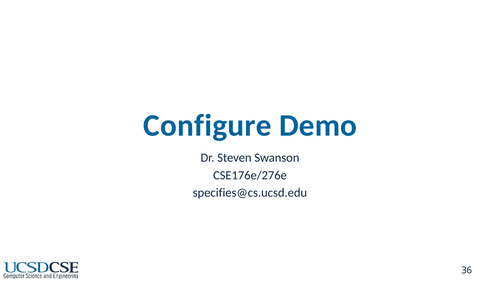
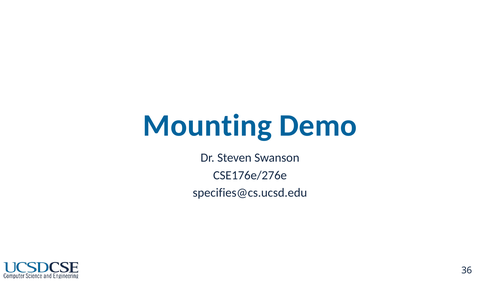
Configure: Configure -> Mounting (207, 125)
